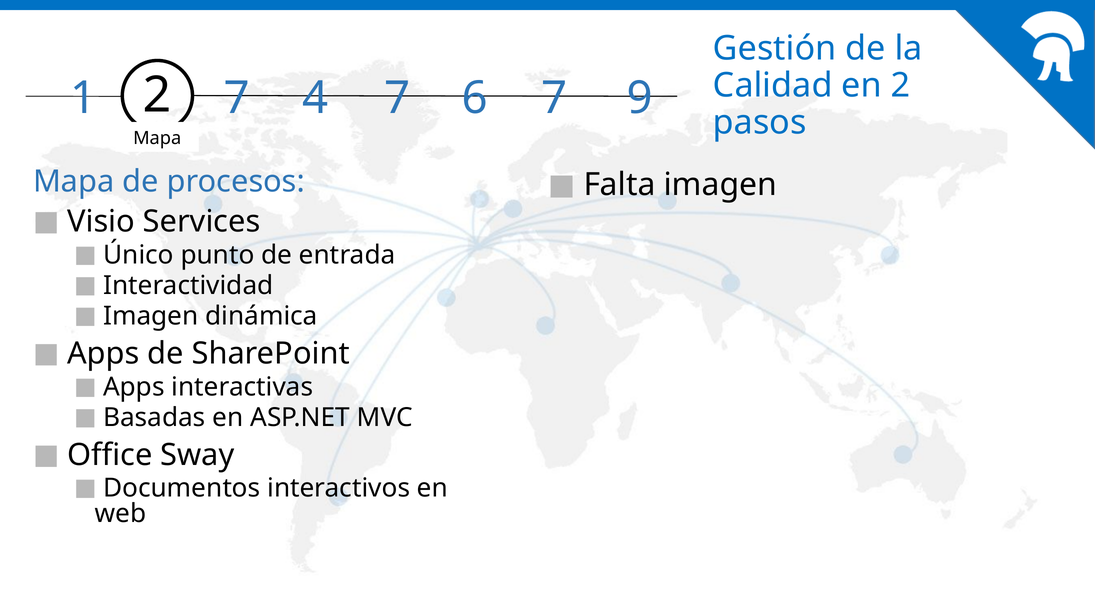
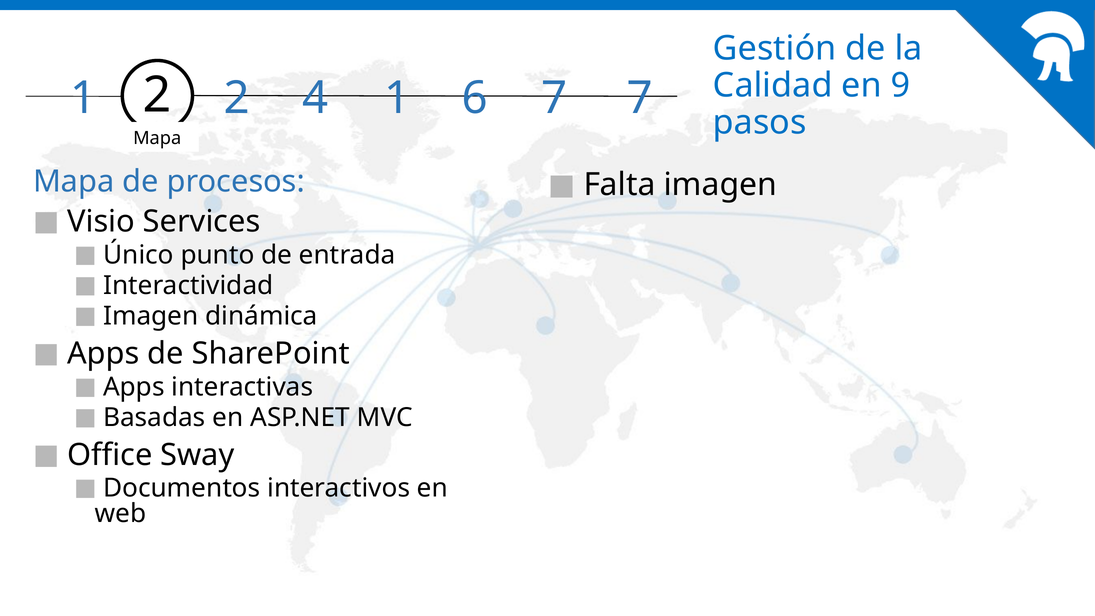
en 2: 2 -> 9 (901, 86)
4 7: 7 -> 1 (397, 98)
7 9: 9 -> 7 (640, 98)
1 7: 7 -> 2 (237, 98)
